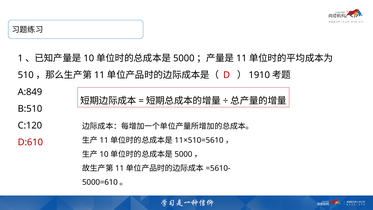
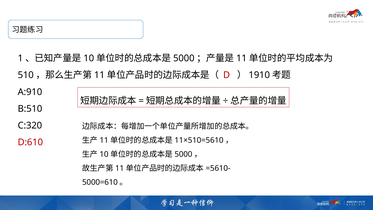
A:849: A:849 -> A:910 (30, 92)
C:120: C:120 -> C:320 (30, 125)
